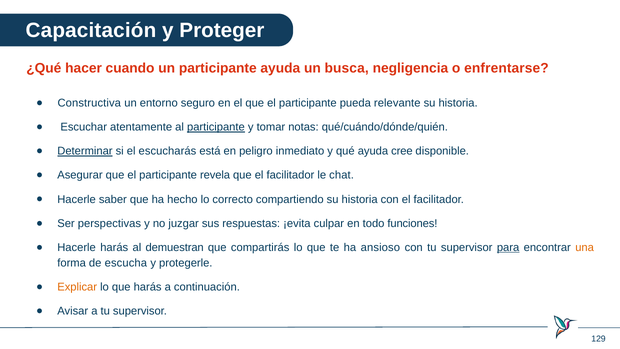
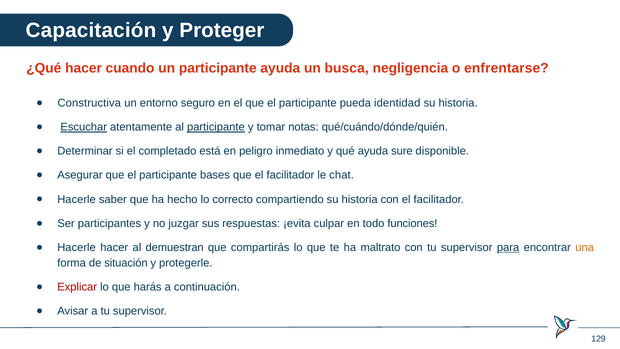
relevante: relevante -> identidad (397, 103)
Escuchar underline: none -> present (84, 127)
Determinar underline: present -> none (85, 151)
escucharás: escucharás -> completado (167, 151)
cree: cree -> sure (402, 151)
revela: revela -> bases (215, 175)
perspectivas: perspectivas -> participantes (109, 223)
Hacerle harás: harás -> hacer (114, 247)
ansioso: ansioso -> maltrato (380, 247)
escucha: escucha -> situación (126, 263)
Explicar colour: orange -> red (77, 287)
